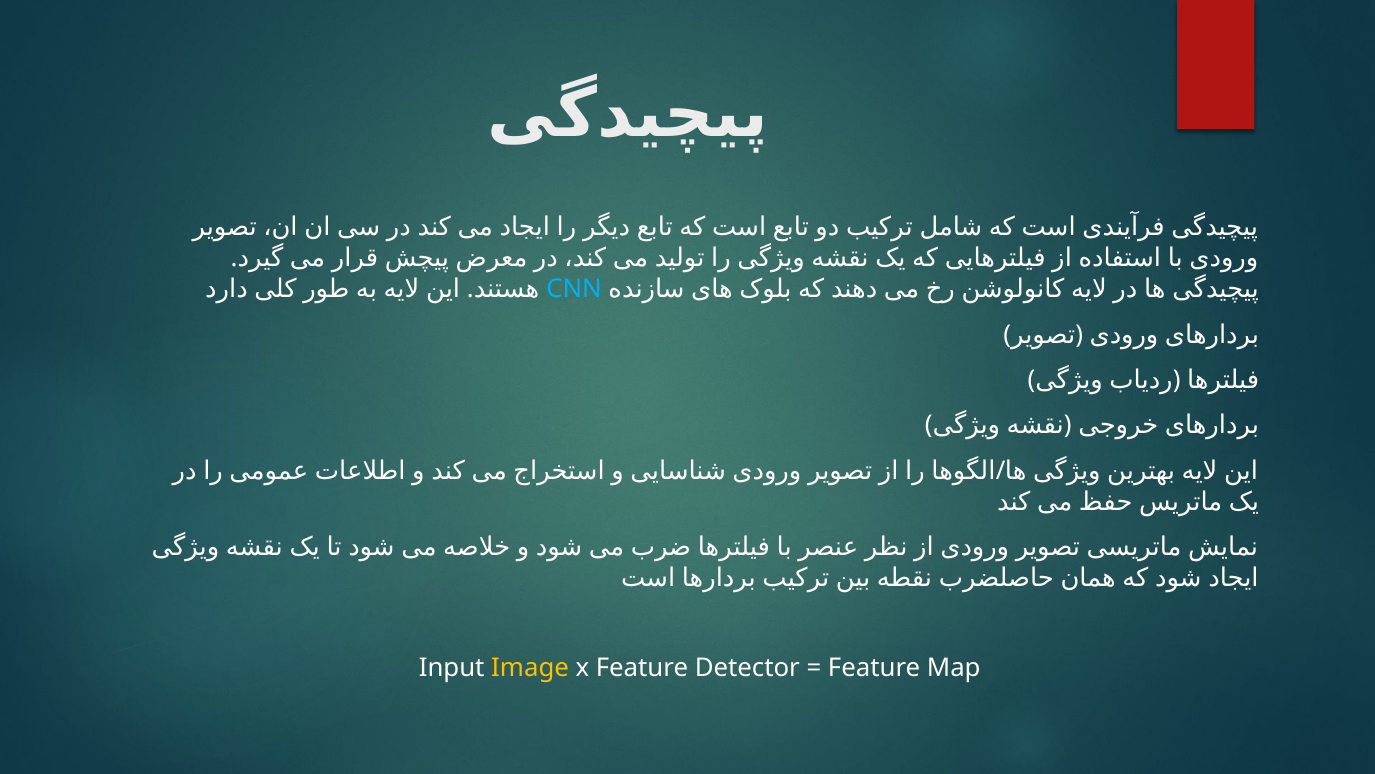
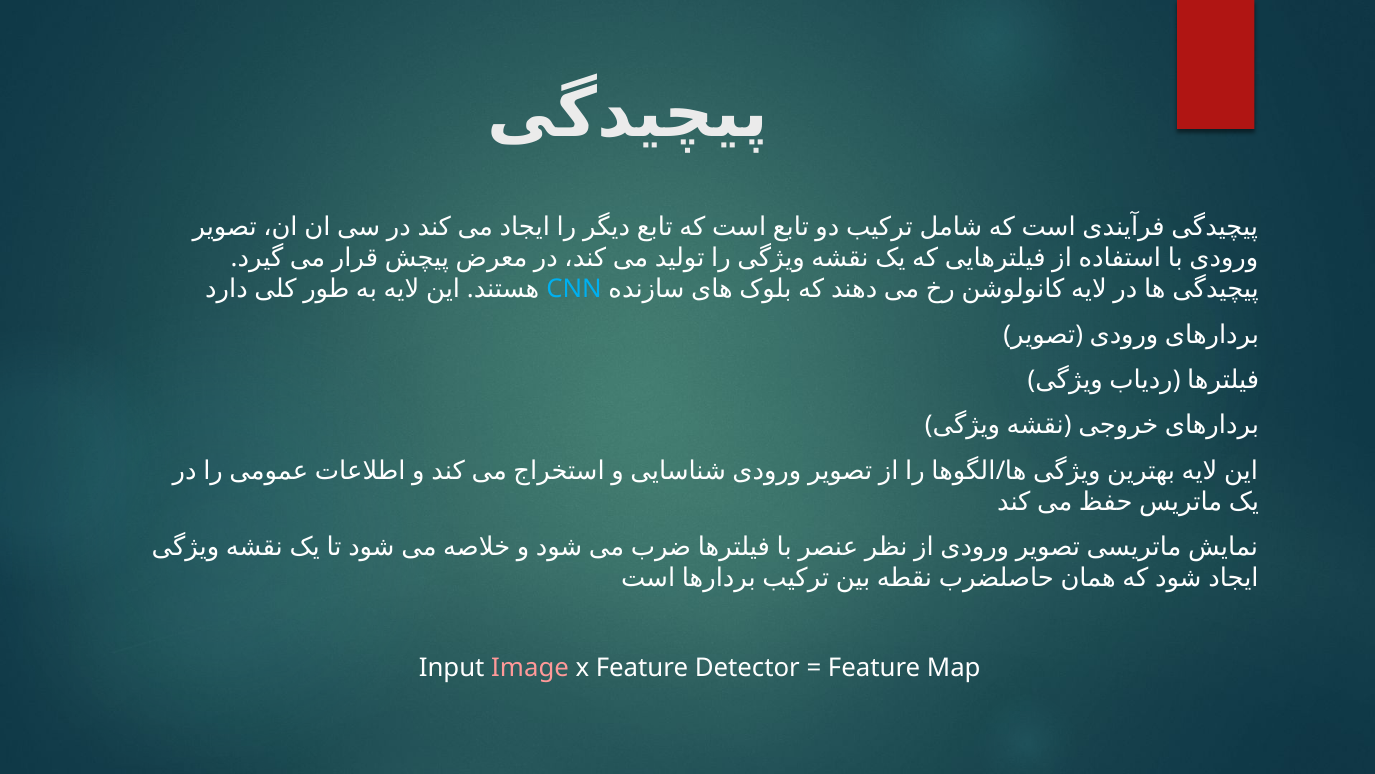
Image colour: yellow -> pink (530, 668)
